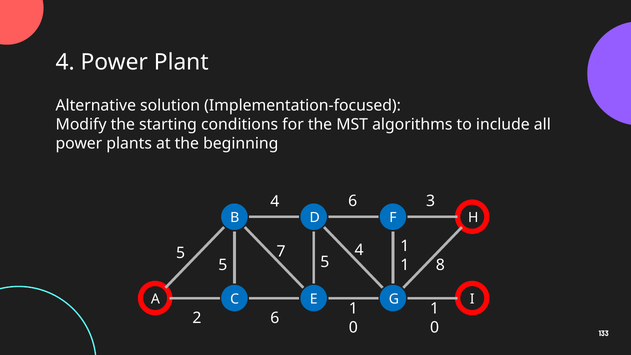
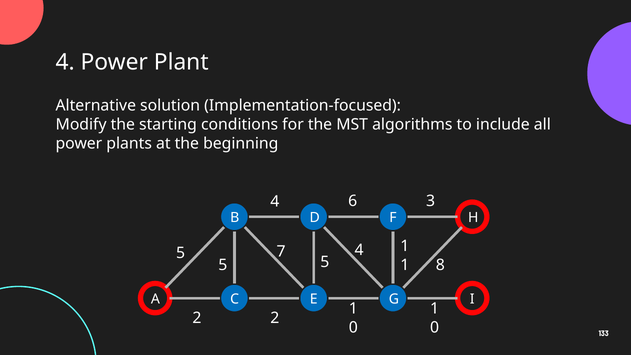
2 6: 6 -> 2 (275, 318)
